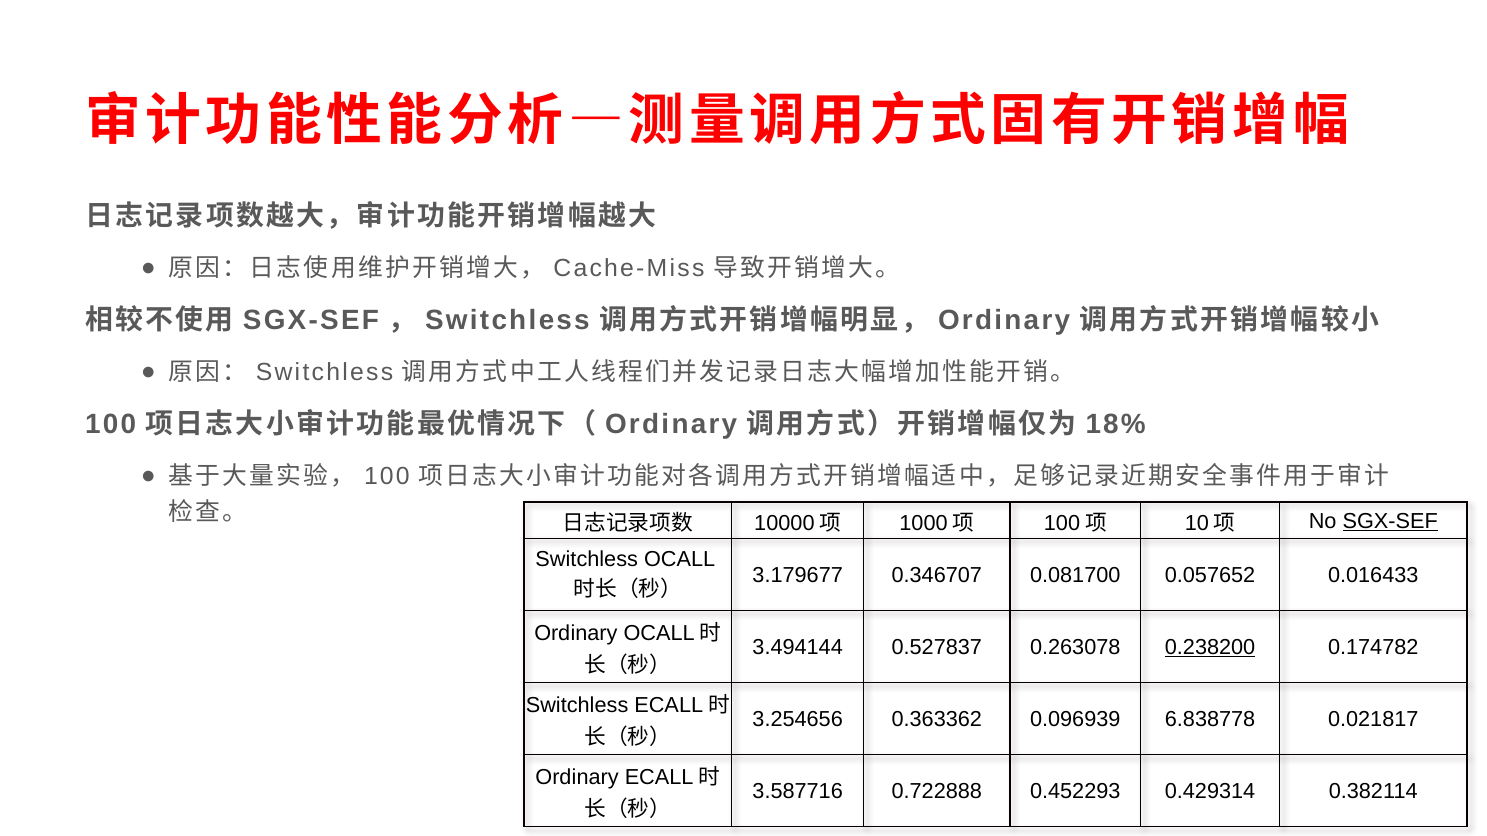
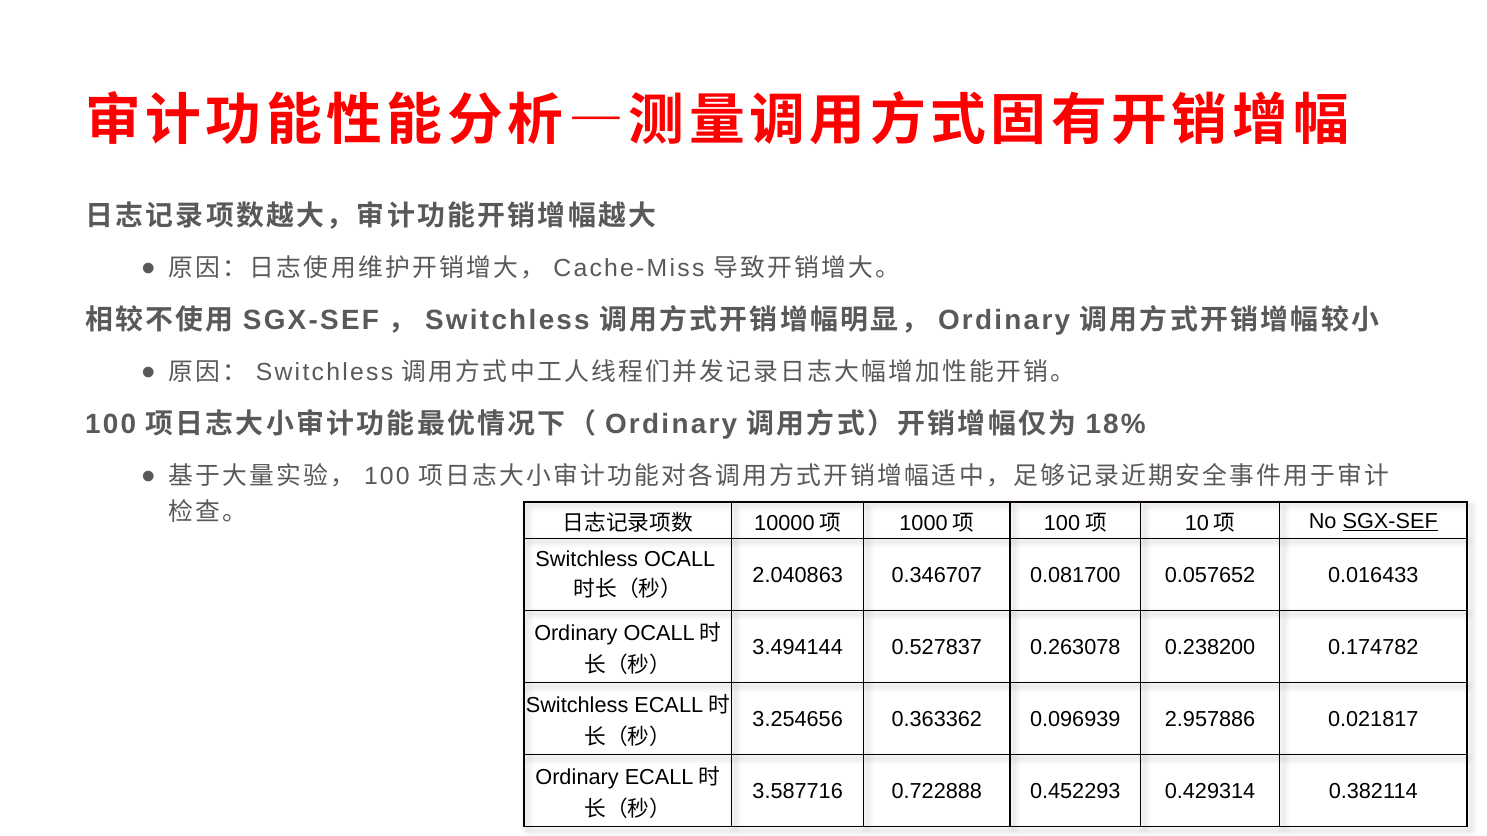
3.179677: 3.179677 -> 2.040863 (798, 576)
0.238200 underline: present -> none (1210, 648)
6.838778: 6.838778 -> 2.957886 (1210, 720)
